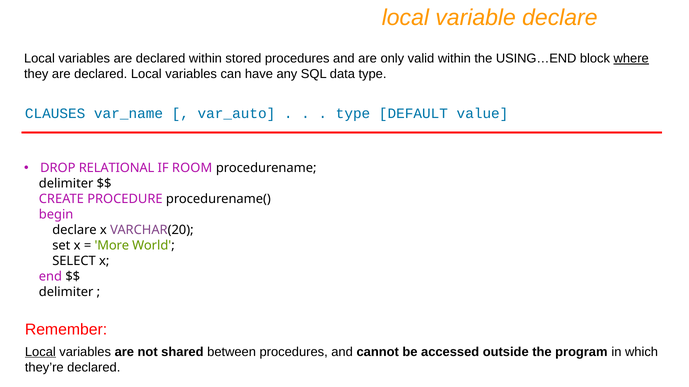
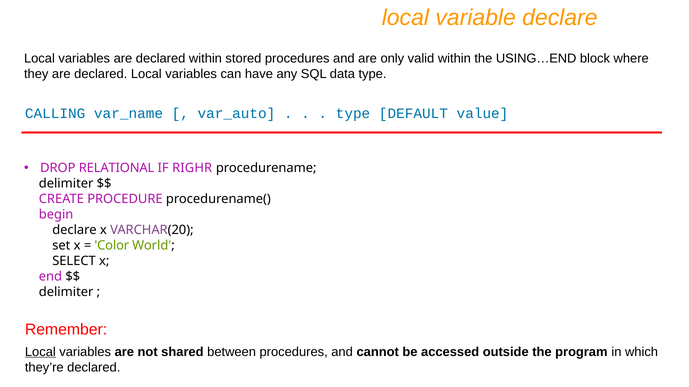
where underline: present -> none (631, 59)
CLAUSES: CLAUSES -> CALLING (55, 114)
ROOM: ROOM -> RIGHR (192, 168)
More: More -> Color (112, 246)
